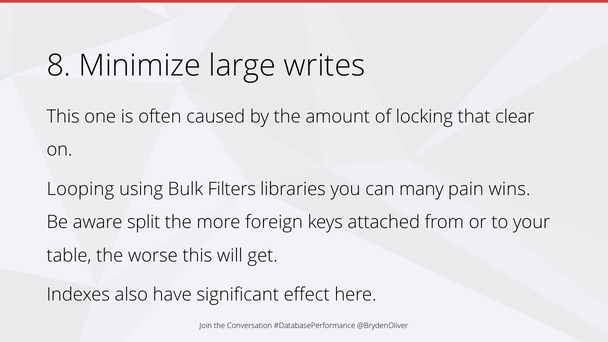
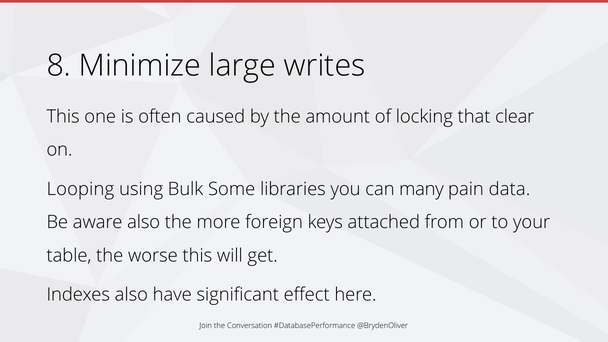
Filters: Filters -> Some (232, 189)
wins: wins -> data (509, 189)
aware split: split -> also (144, 222)
